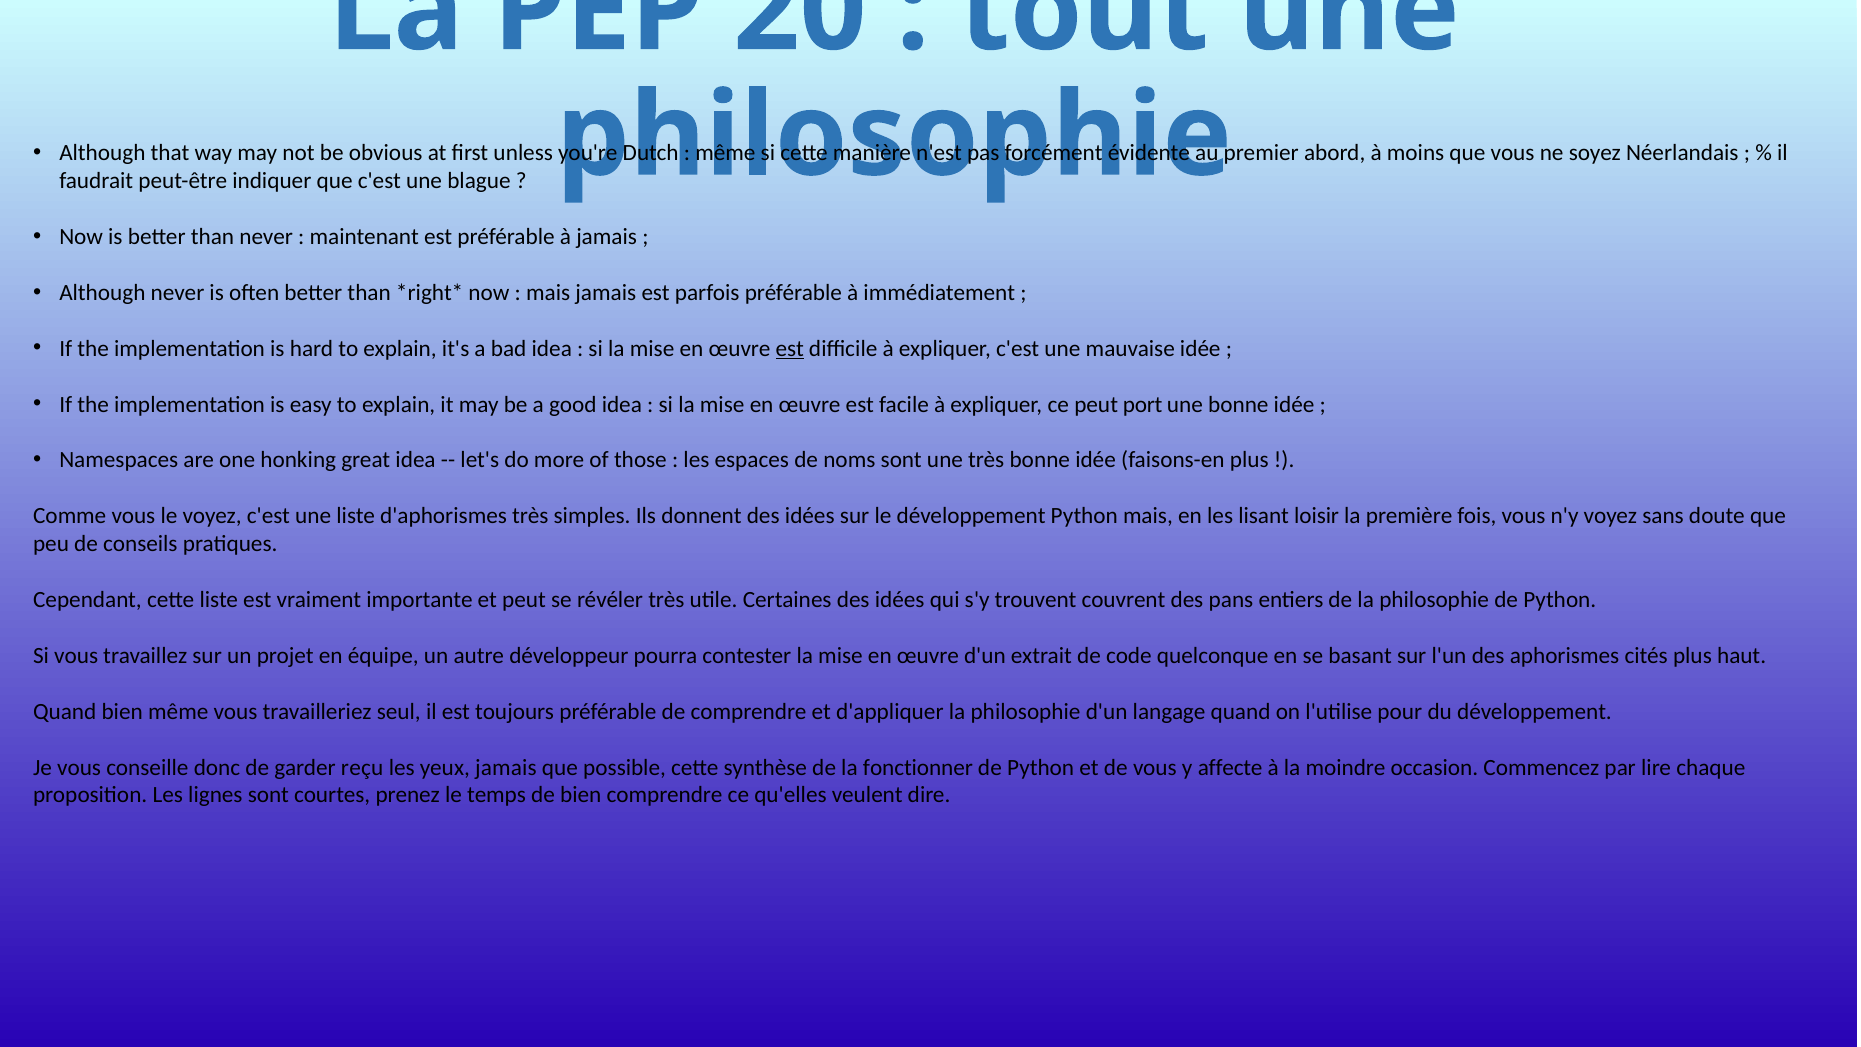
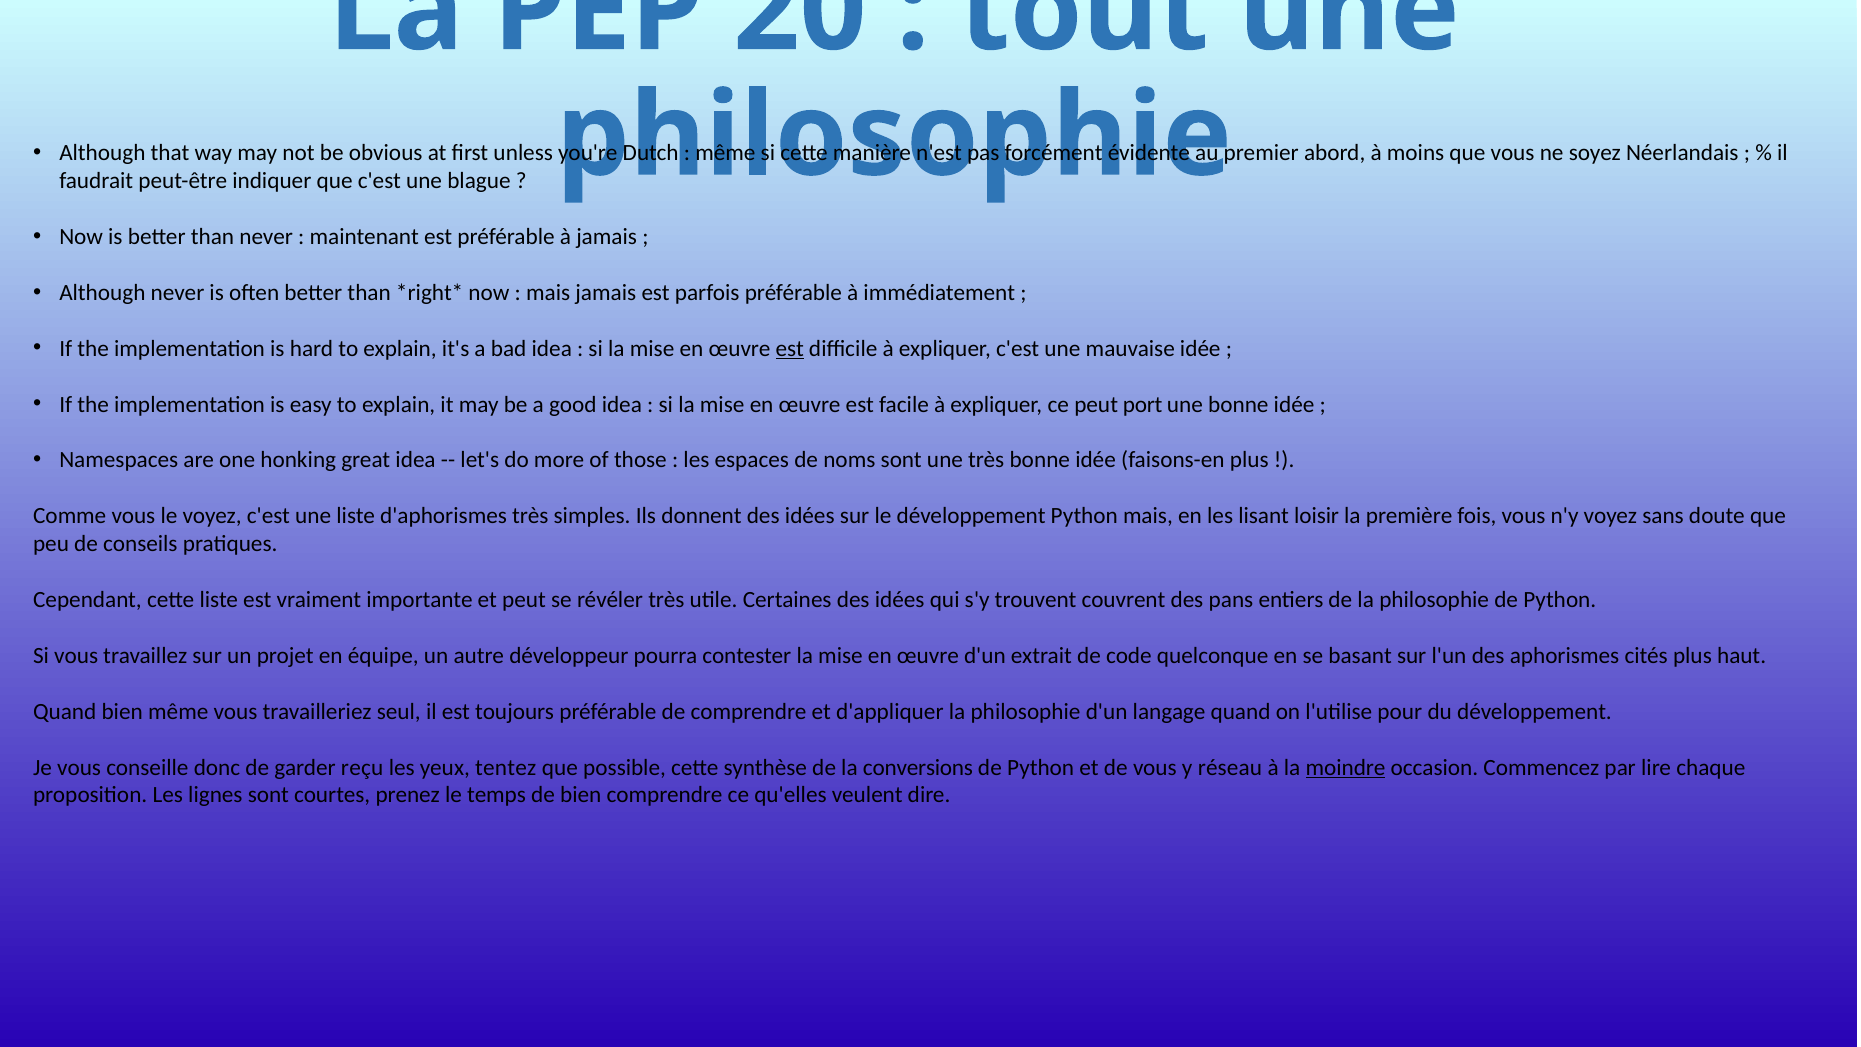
yeux jamais: jamais -> tentez (506, 767)
fonctionner: fonctionner -> conversions (918, 767)
affecte: affecte -> réseau (1230, 767)
moindre underline: none -> present (1346, 767)
